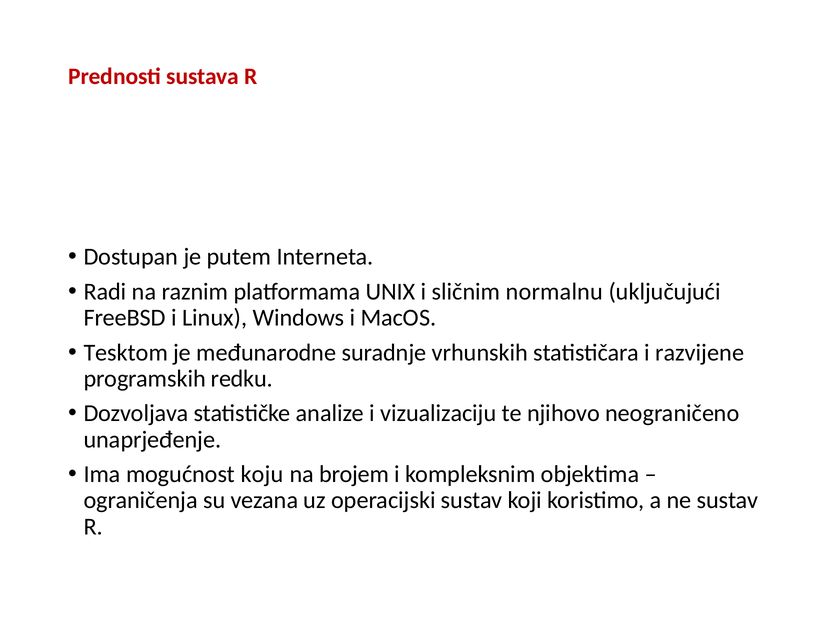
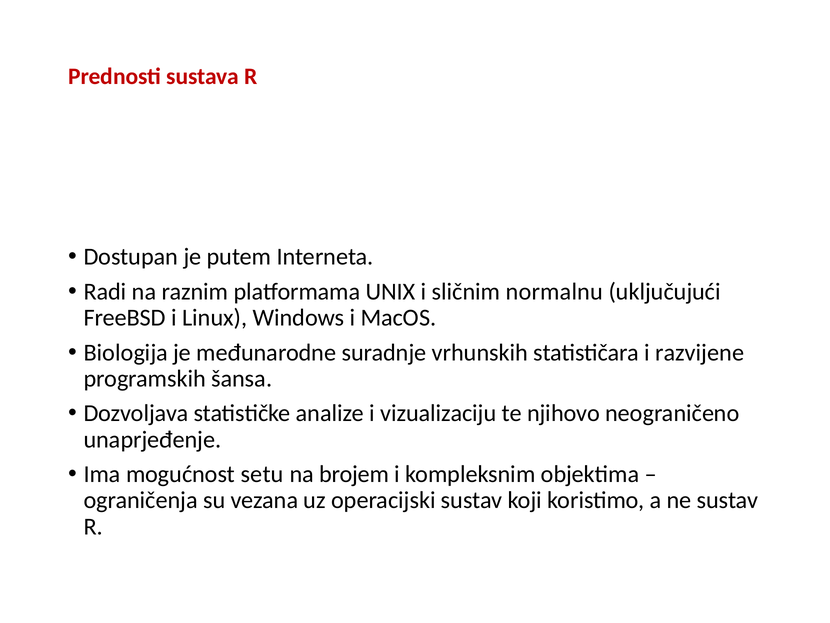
Tesktom: Tesktom -> Biologija (126, 352)
redku: redku -> šansa (242, 378)
koju: koju -> setu (262, 474)
